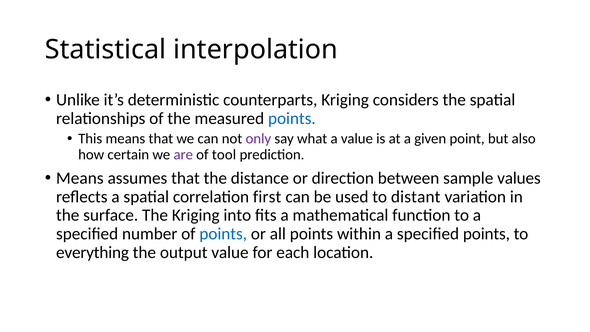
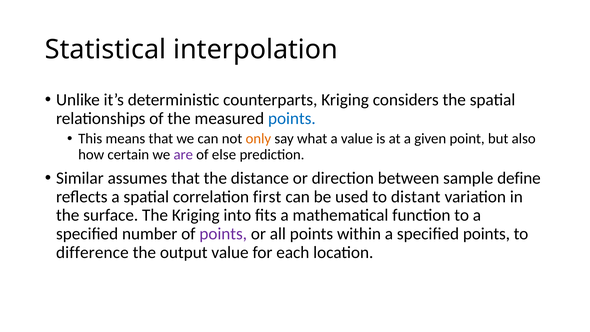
only colour: purple -> orange (258, 139)
tool: tool -> else (224, 155)
Means: Means -> Similar (80, 178)
values: values -> define (519, 178)
points colour: blue -> purple (223, 234)
everything: everything -> difference (92, 252)
